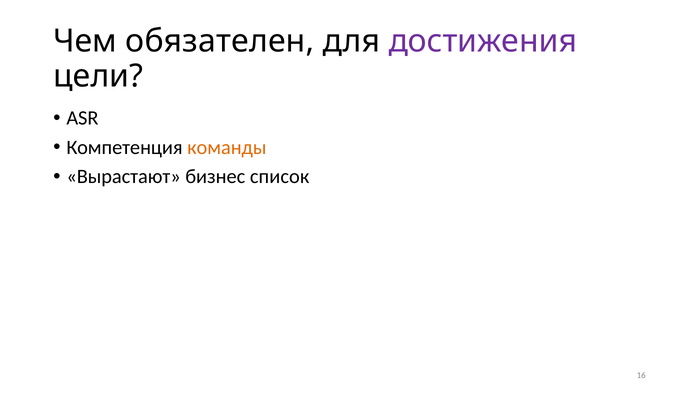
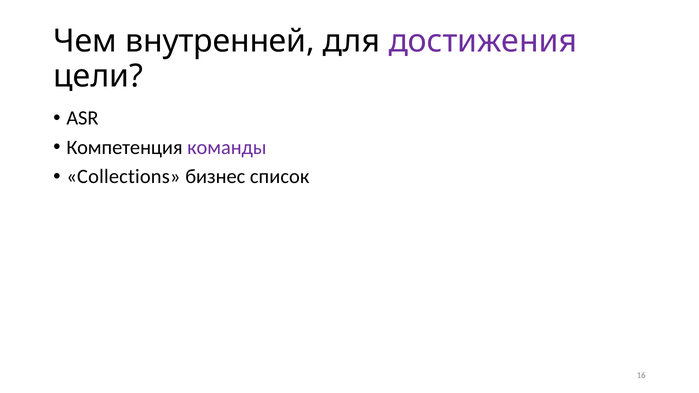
обязателен: обязателен -> внутренней (220, 41)
команды colour: orange -> purple (227, 147)
Вырастают: Вырастают -> Collections (123, 177)
